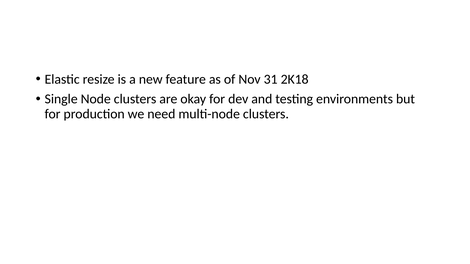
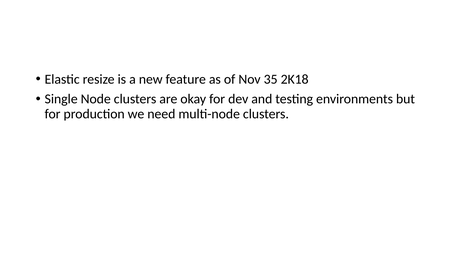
31: 31 -> 35 (271, 79)
